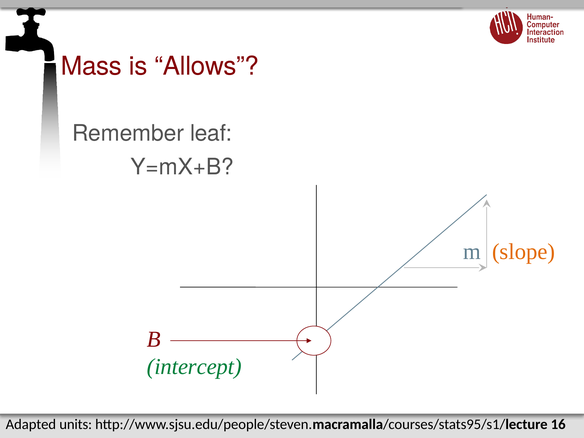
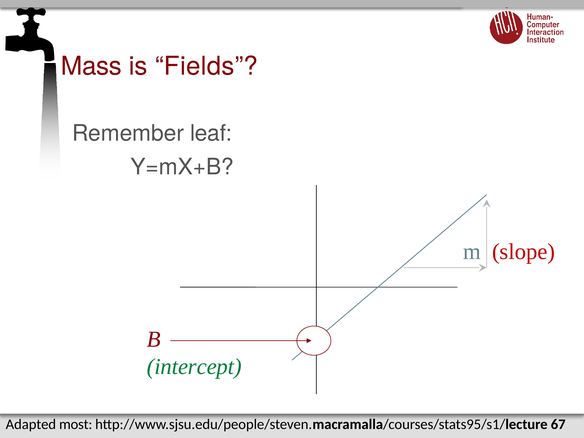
Allows: Allows -> Fields (207, 66)
slope colour: orange -> red (524, 252)
units: units -> most (76, 424)
16: 16 -> 67 (558, 424)
